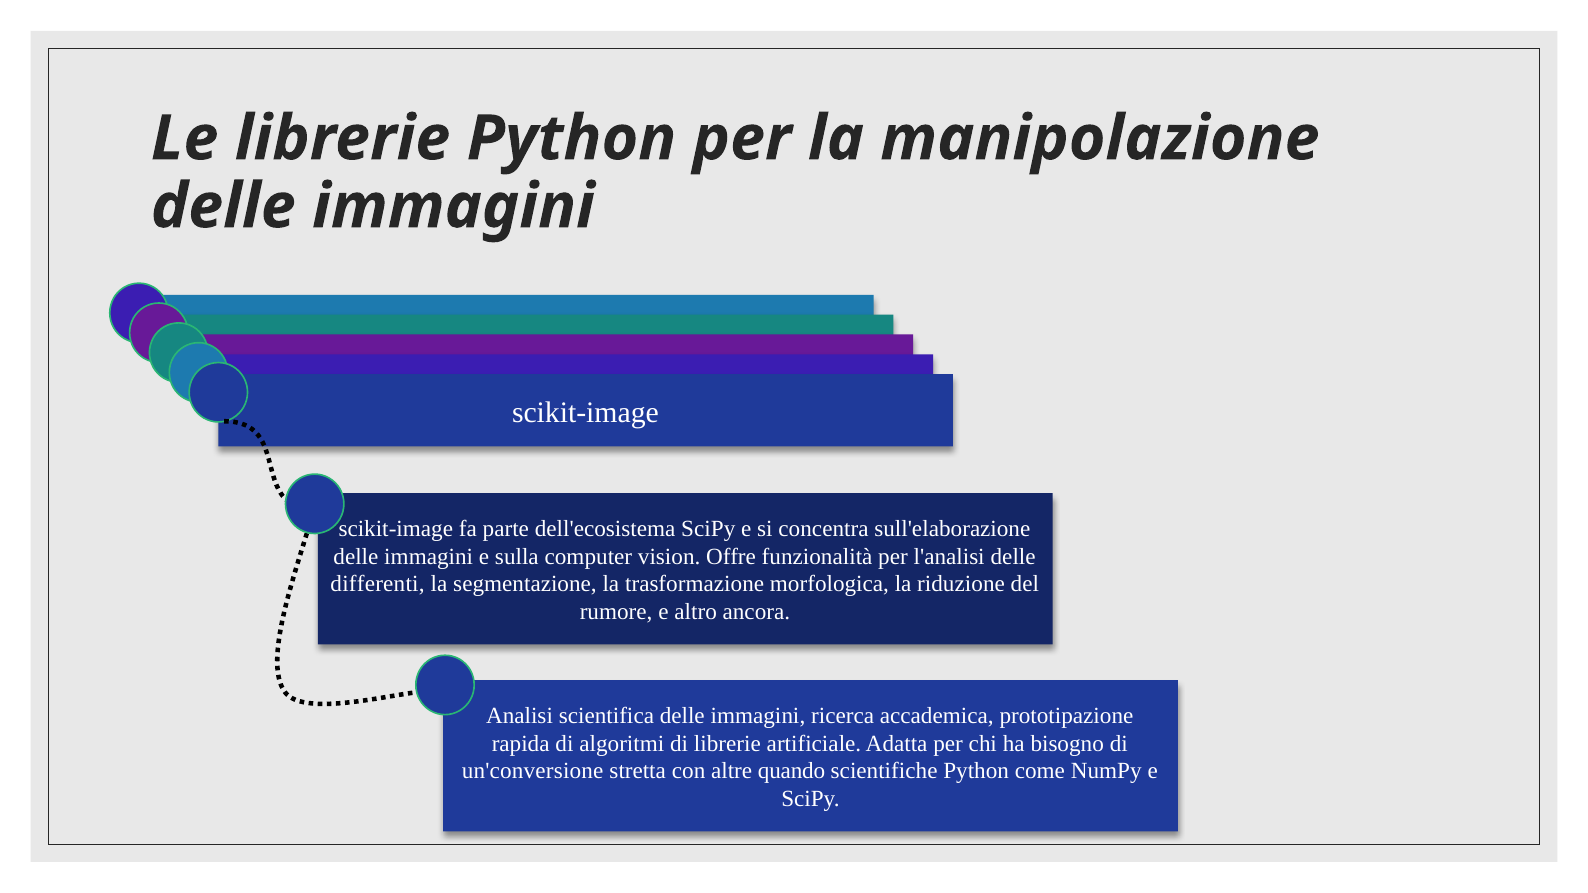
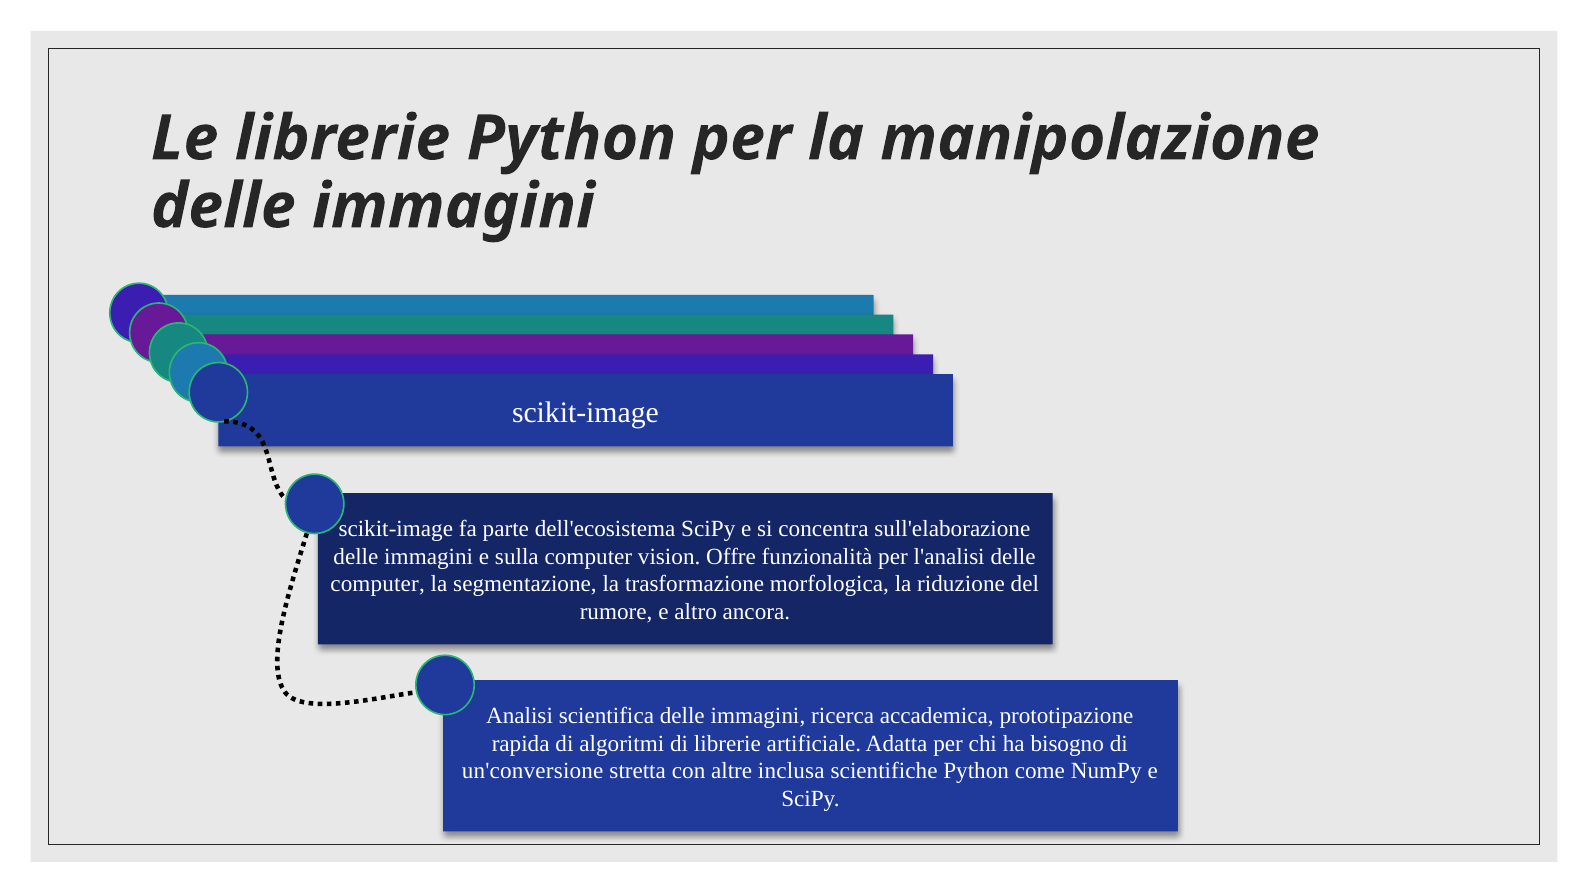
differenti: differenti -> computer (378, 584)
quando: quando -> inclusa (791, 771)
